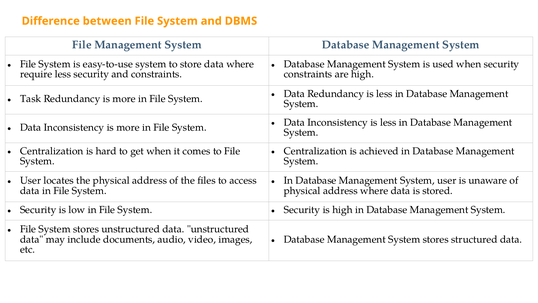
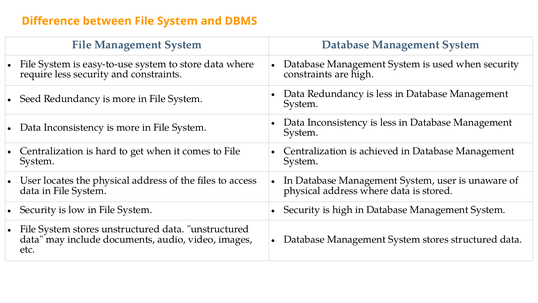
Task: Task -> Seed (31, 99)
